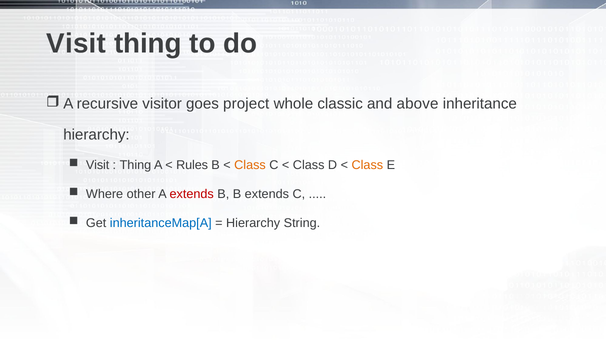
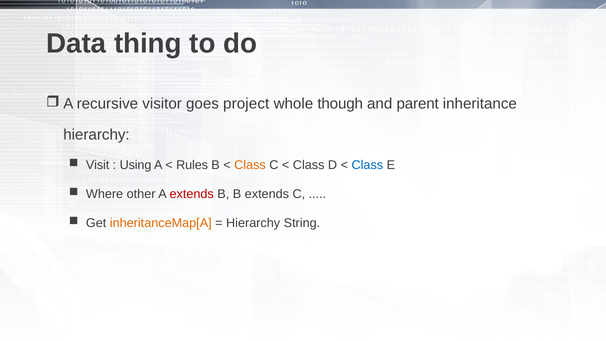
Visit: Visit -> Data (76, 44)
classic: classic -> though (340, 104)
above: above -> parent (418, 104)
Thing: Thing -> Using (136, 165)
Class colour: orange -> blue (367, 165)
inheritanceMap[A colour: blue -> orange (161, 223)
